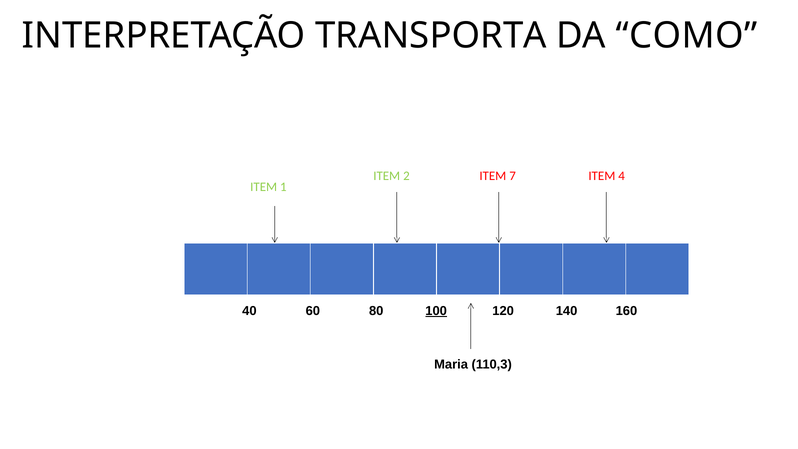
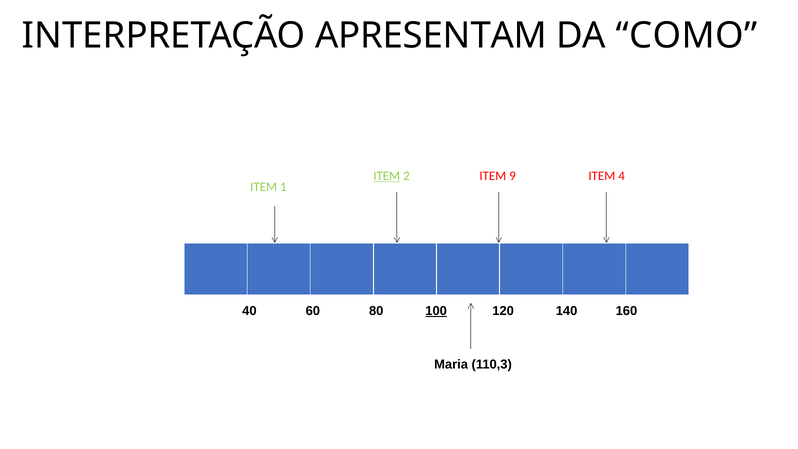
TRANSPORTA: TRANSPORTA -> APRESENTAM (431, 36)
ITEM underline: none -> present (387, 176)
7: 7 -> 9 (513, 176)
